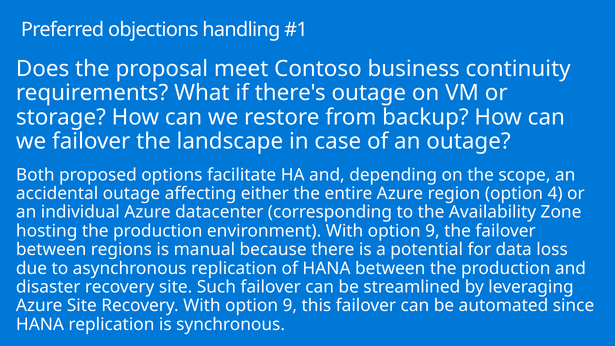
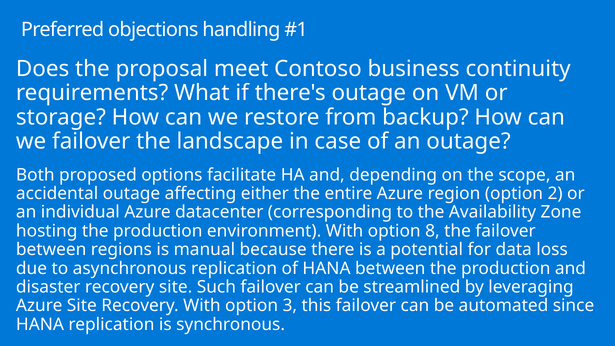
4: 4 -> 2 (555, 193)
environment With option 9: 9 -> 8 (432, 231)
Recovery With option 9: 9 -> 3 (290, 306)
